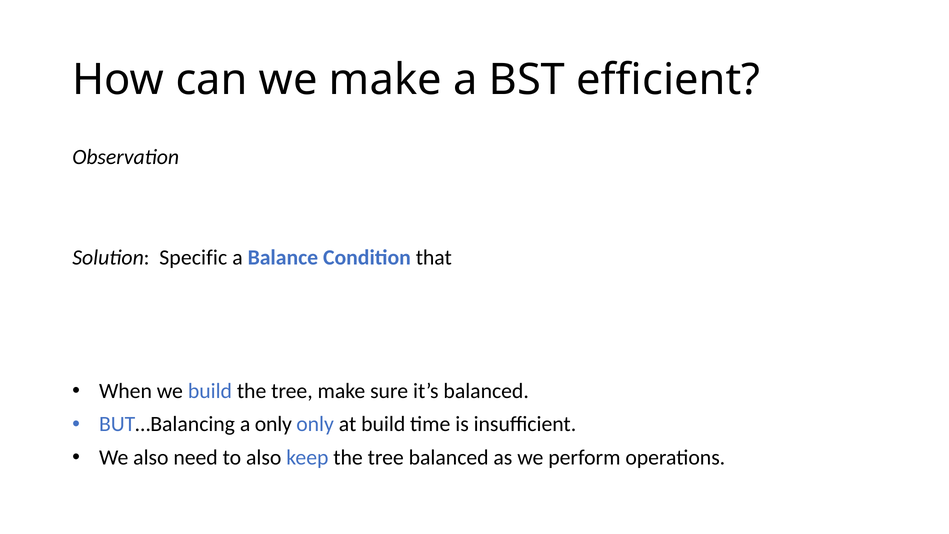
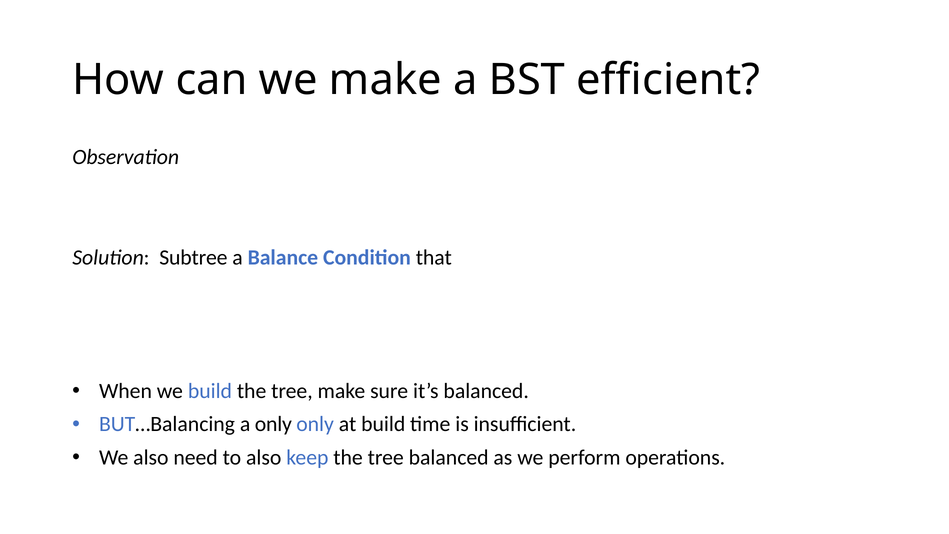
Specific: Specific -> Subtree (193, 257)
